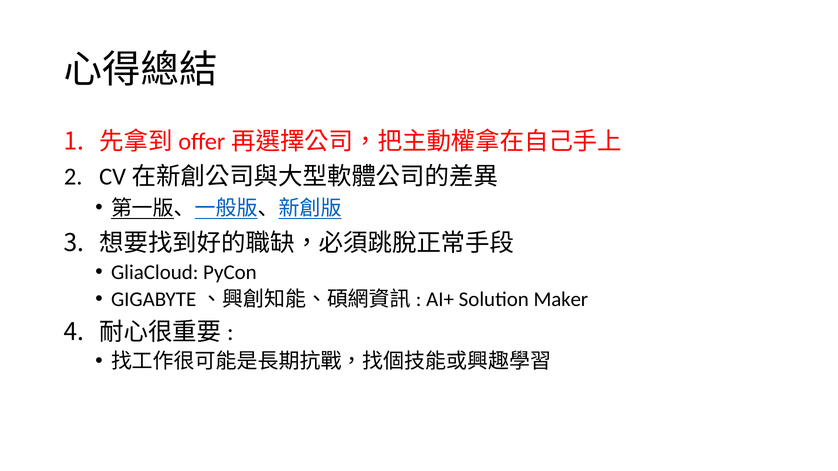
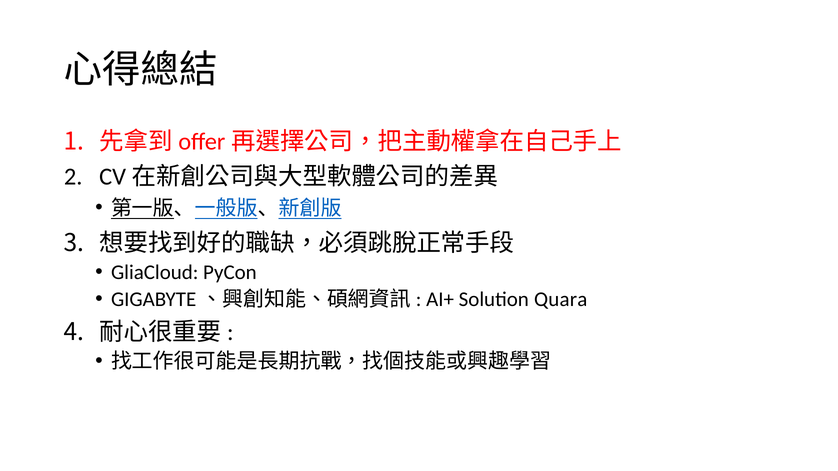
Maker: Maker -> Quara (561, 299)
